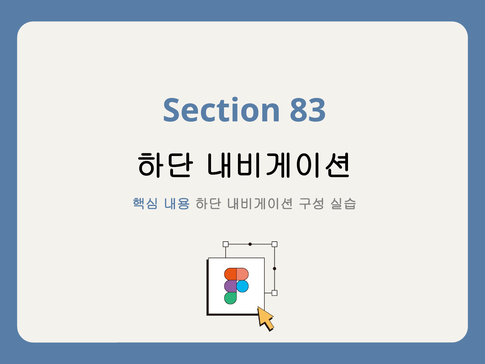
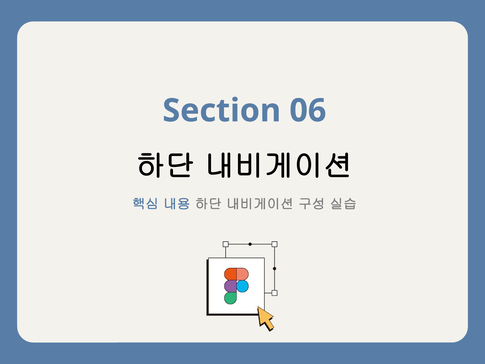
83: 83 -> 06 (308, 111)
